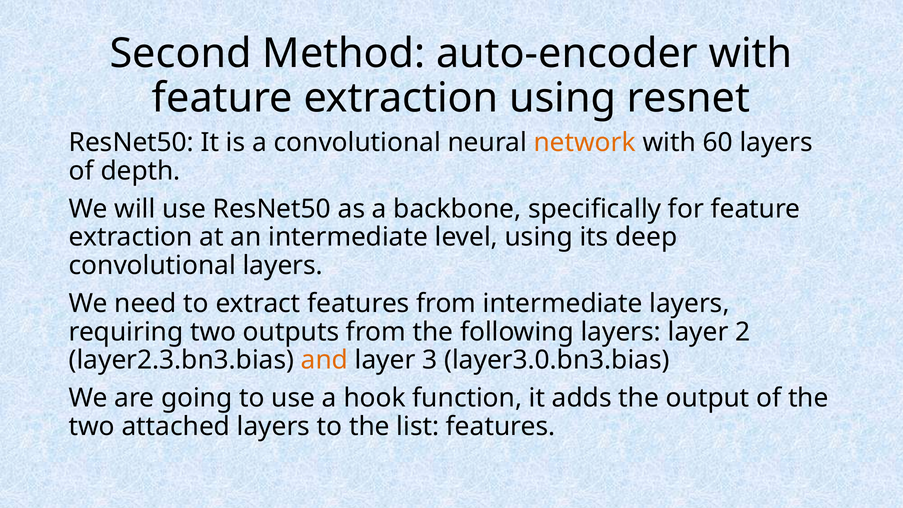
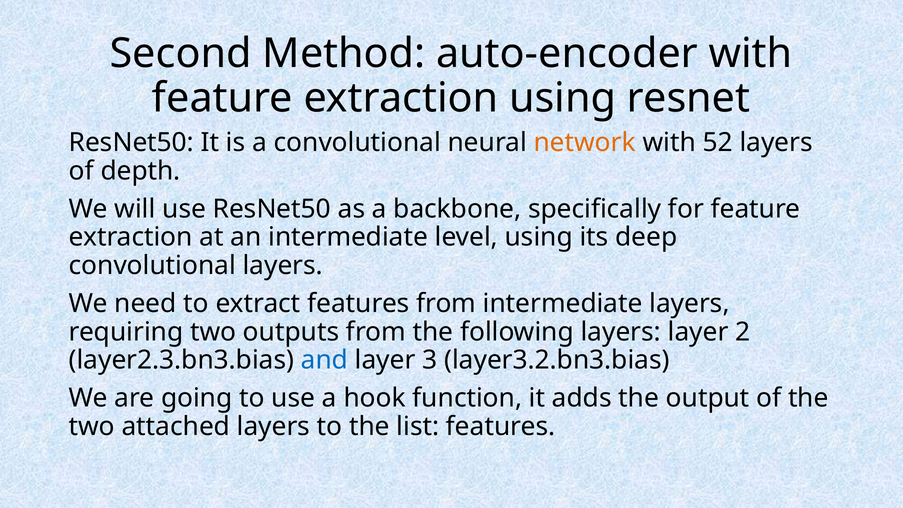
60: 60 -> 52 (718, 143)
and colour: orange -> blue (325, 360)
layer3.0.bn3.bias: layer3.0.bn3.bias -> layer3.2.bn3.bias (557, 360)
